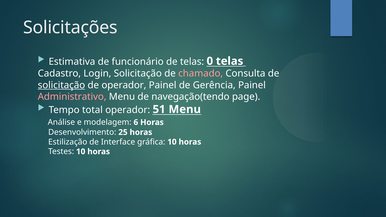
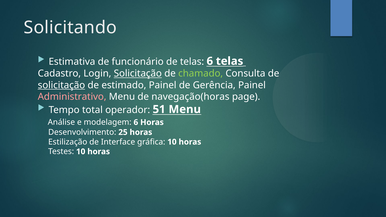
Solicitações: Solicitações -> Solicitando (70, 28)
telas 0: 0 -> 6 (210, 61)
Solicitação underline: none -> present (138, 74)
chamado colour: pink -> light green (201, 74)
de operador: operador -> estimado (124, 85)
navegação(tendo: navegação(tendo -> navegação(horas (190, 97)
